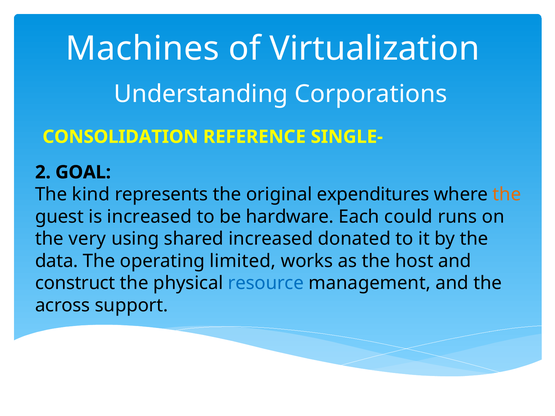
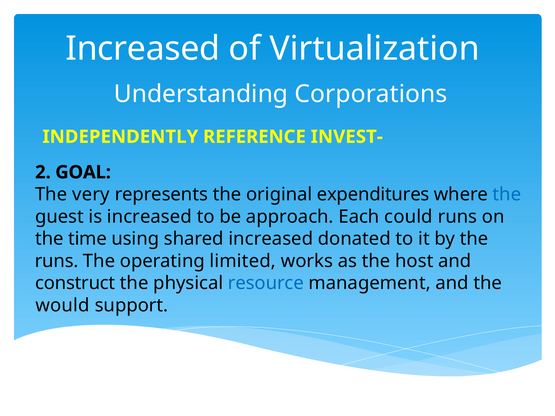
Machines: Machines -> Increased (143, 49)
CONSOLIDATION: CONSOLIDATION -> INDEPENDENTLY (120, 137)
SINGLE-: SINGLE- -> INVEST- (347, 137)
kind: kind -> very (91, 195)
the colour: orange -> blue (507, 195)
hardware: hardware -> approach (290, 217)
very: very -> time (88, 239)
data: data -> runs (57, 261)
across: across -> would (62, 306)
